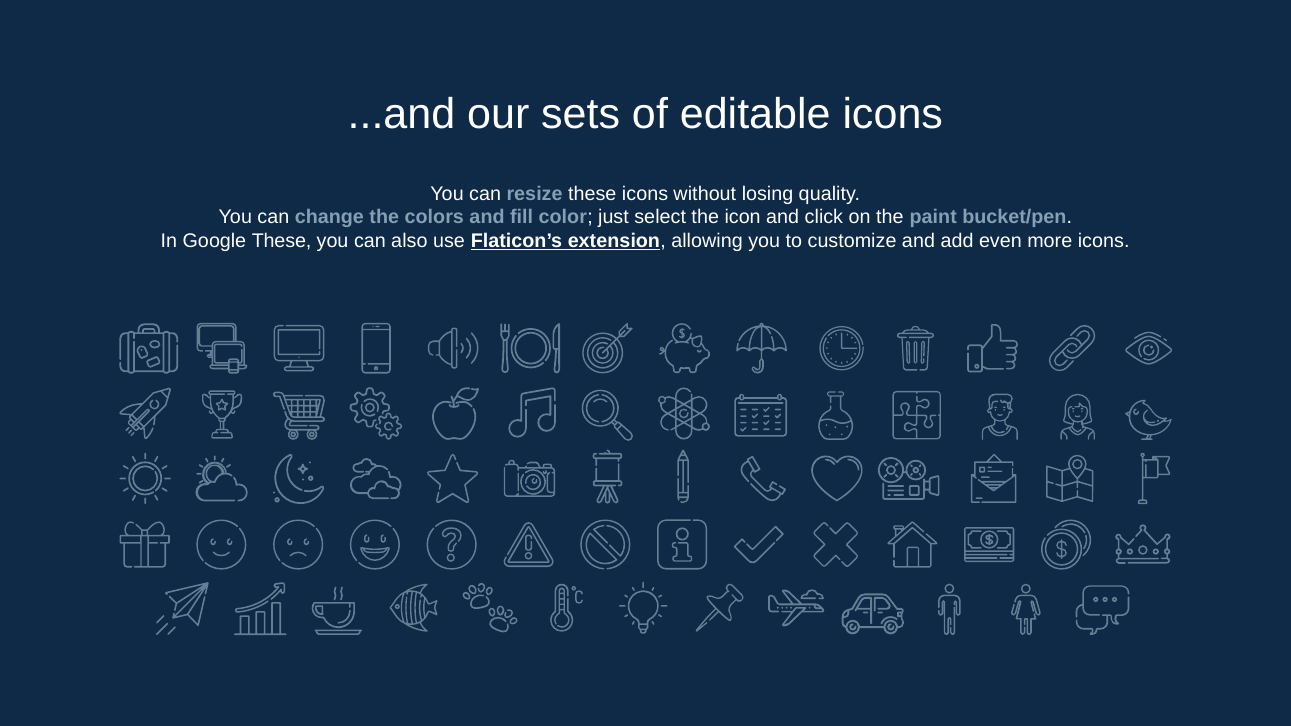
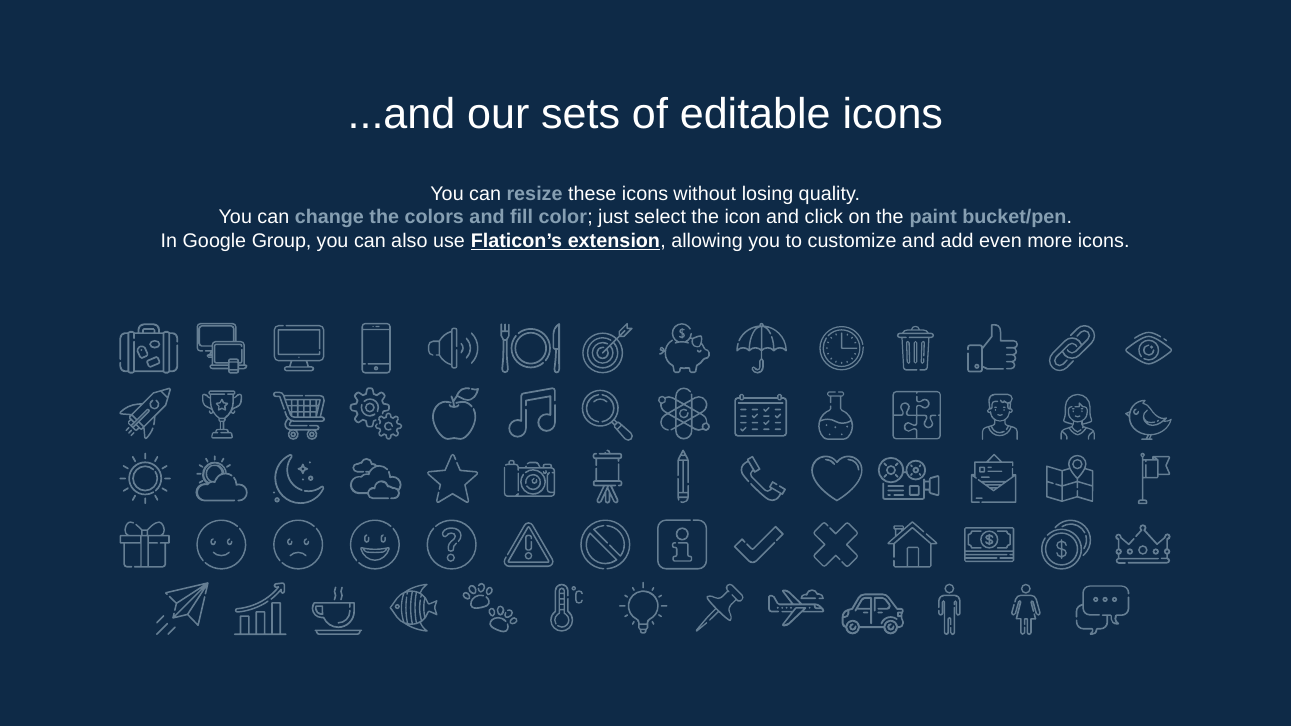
Google These: These -> Group (282, 241)
